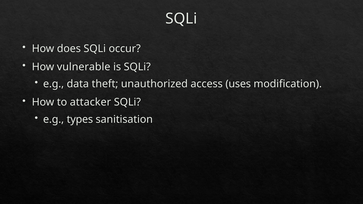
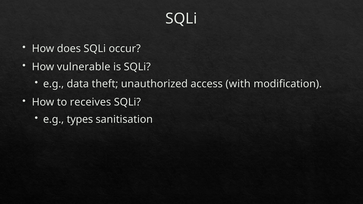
uses: uses -> with (238, 84)
attacker: attacker -> receives (90, 102)
